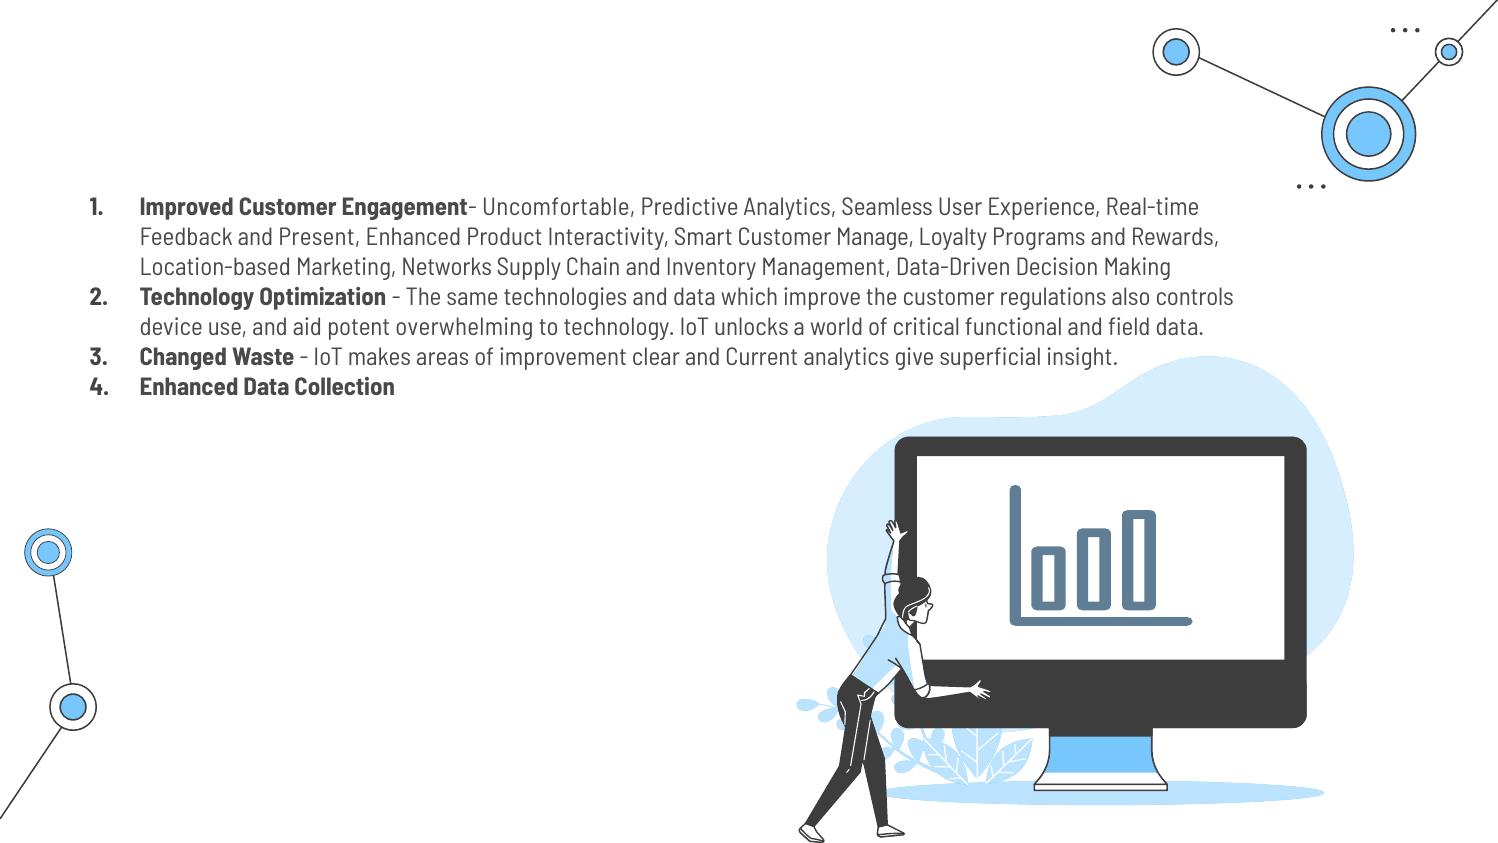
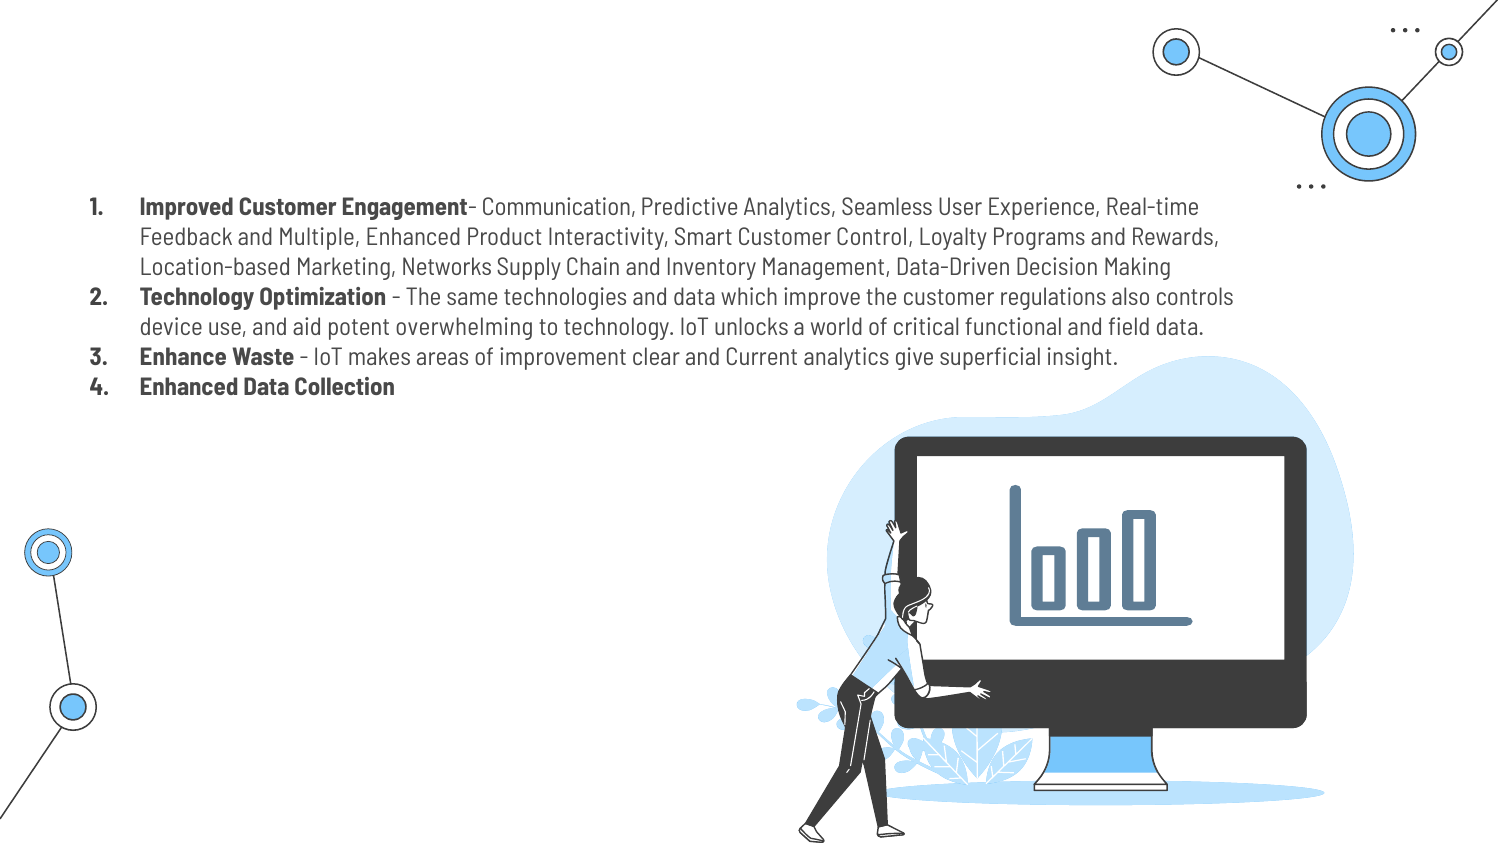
Uncomfortable: Uncomfortable -> Communication (559, 207)
Present: Present -> Multiple (319, 237)
Manage: Manage -> Control (875, 237)
Changed: Changed -> Enhance (183, 357)
